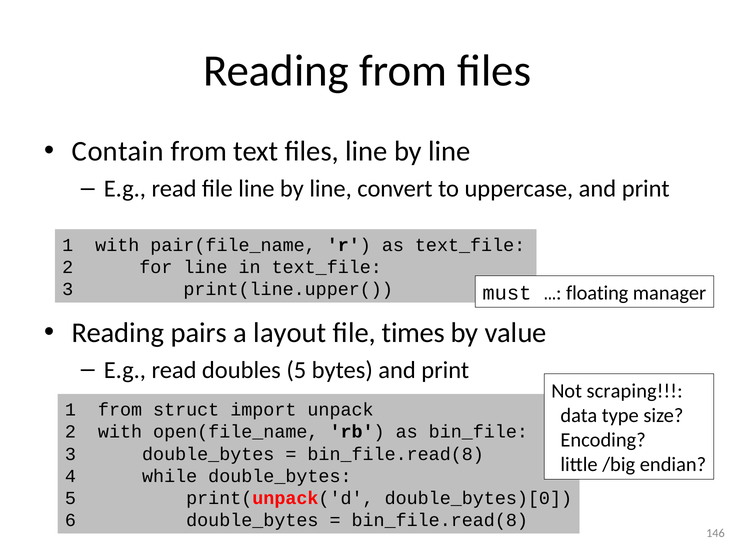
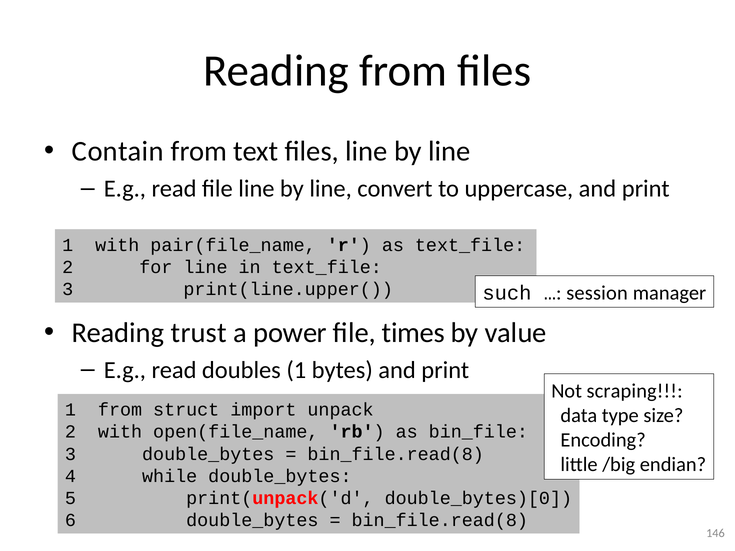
must: must -> such (507, 293)
floating: floating -> session (597, 293)
pairs: pairs -> trust (199, 333)
layout: layout -> power (290, 333)
doubles 5: 5 -> 1 (296, 370)
